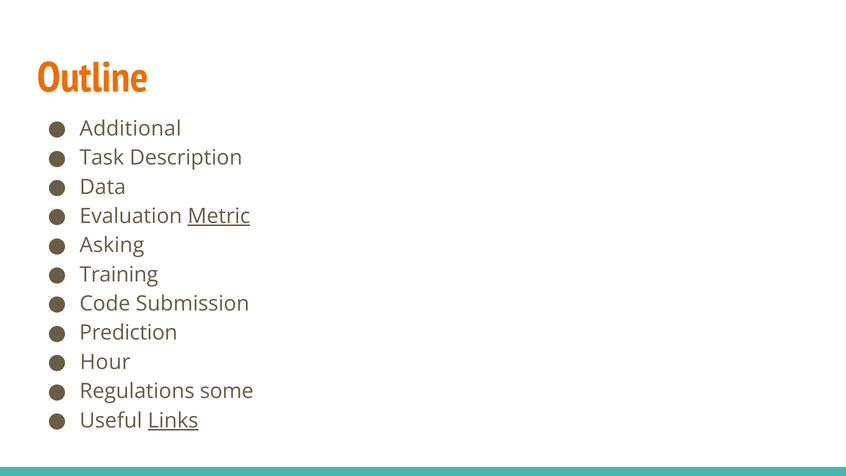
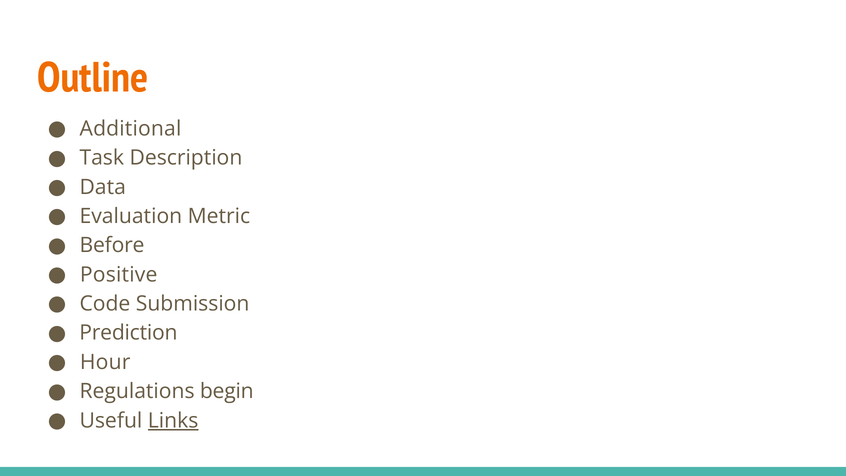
Metric underline: present -> none (219, 216)
Asking: Asking -> Before (112, 245)
Training: Training -> Positive (119, 275)
some: some -> begin (227, 391)
